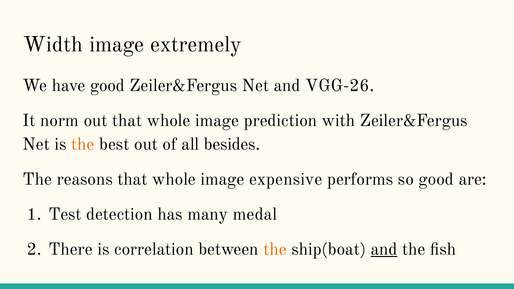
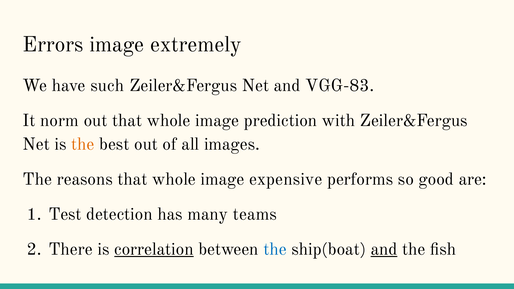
Width: Width -> Errors (53, 44)
have good: good -> such (107, 86)
VGG-26: VGG-26 -> VGG-83 (340, 86)
besides: besides -> images (232, 144)
medal: medal -> teams (255, 214)
correlation underline: none -> present (154, 249)
the colour: orange -> blue (275, 249)
